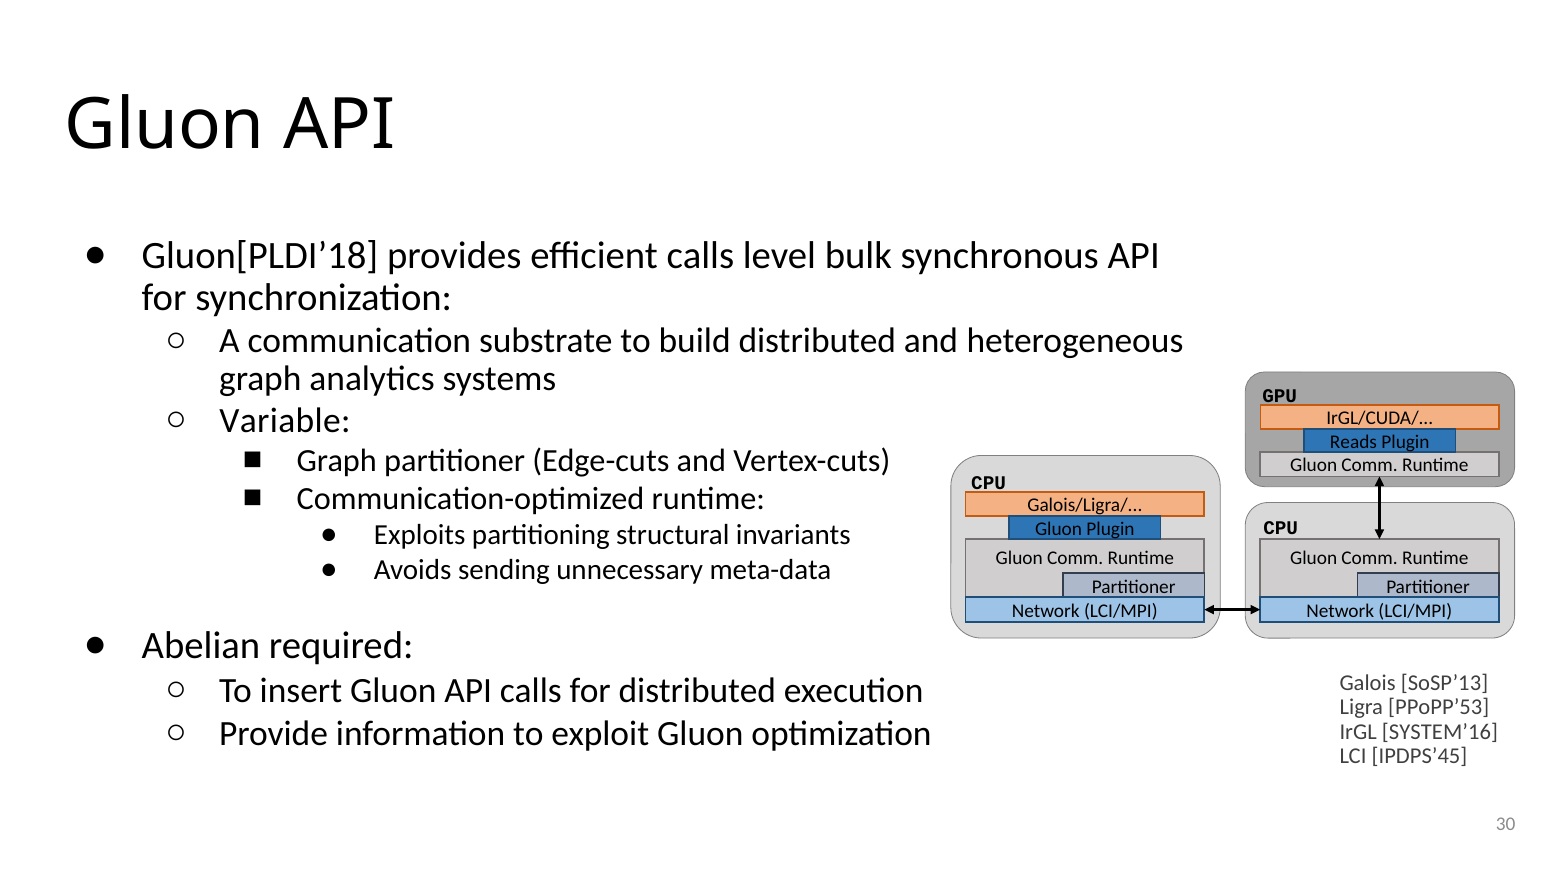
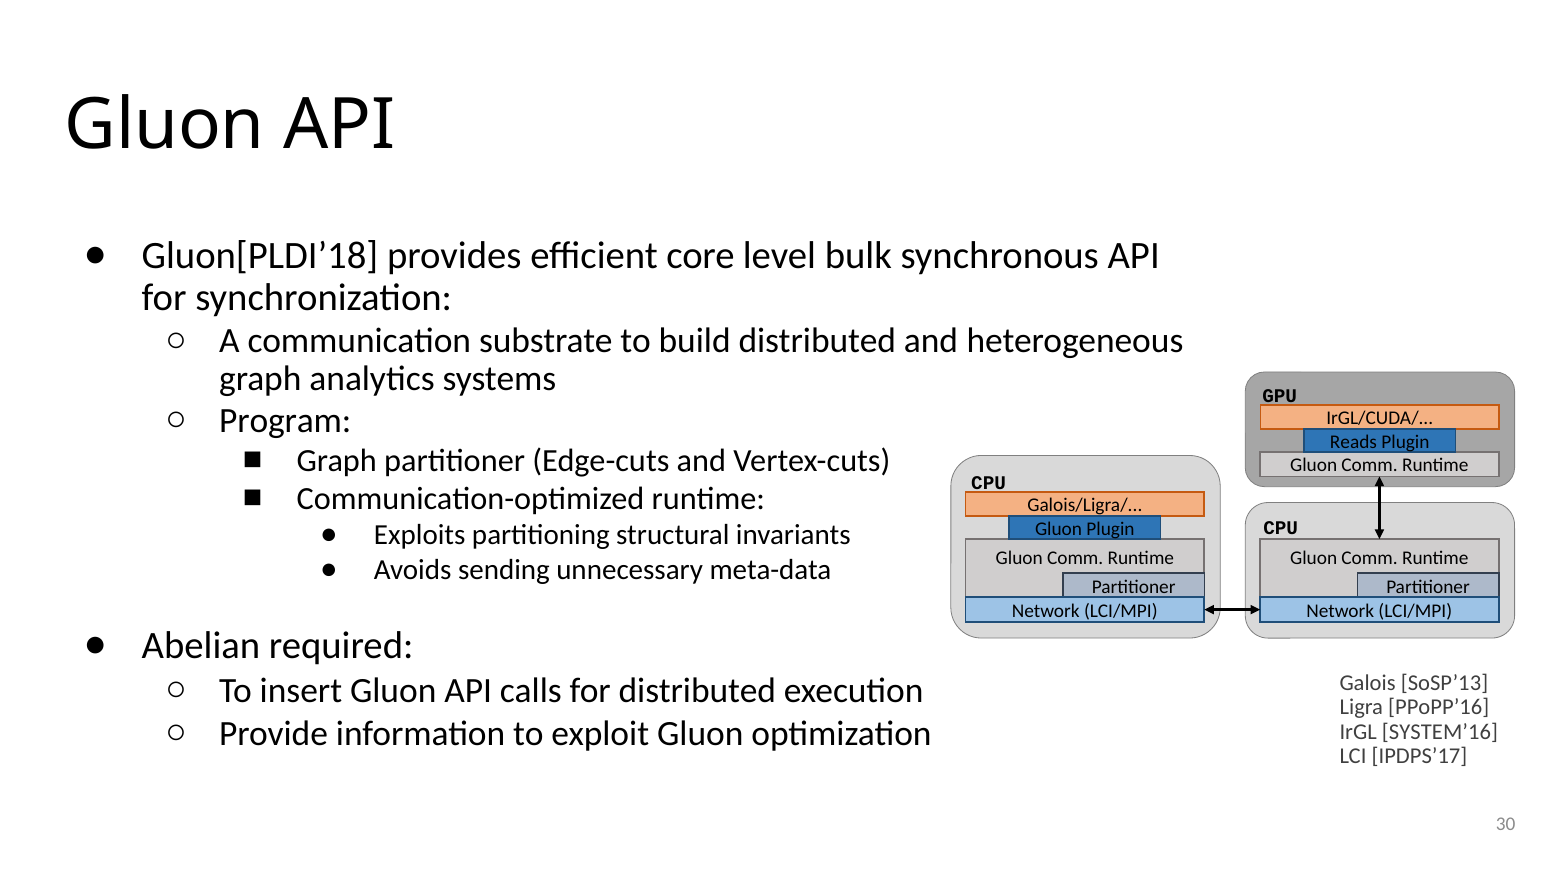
efficient calls: calls -> core (701, 256)
Variable: Variable -> Program (285, 420)
PPoPP’53: PPoPP’53 -> PPoPP’16 (1439, 707)
IPDPS’45: IPDPS’45 -> IPDPS’17 (1419, 756)
